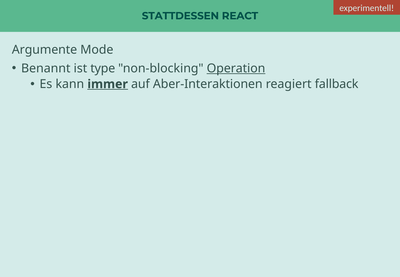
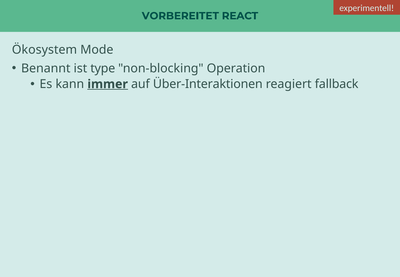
STATTDESSEN: STATTDESSEN -> VORBEREITET (180, 16)
Argumente: Argumente -> Ökosystem (44, 50)
Operation underline: present -> none (236, 68)
Aber-Interaktionen: Aber-Interaktionen -> Über-Interaktionen (208, 84)
